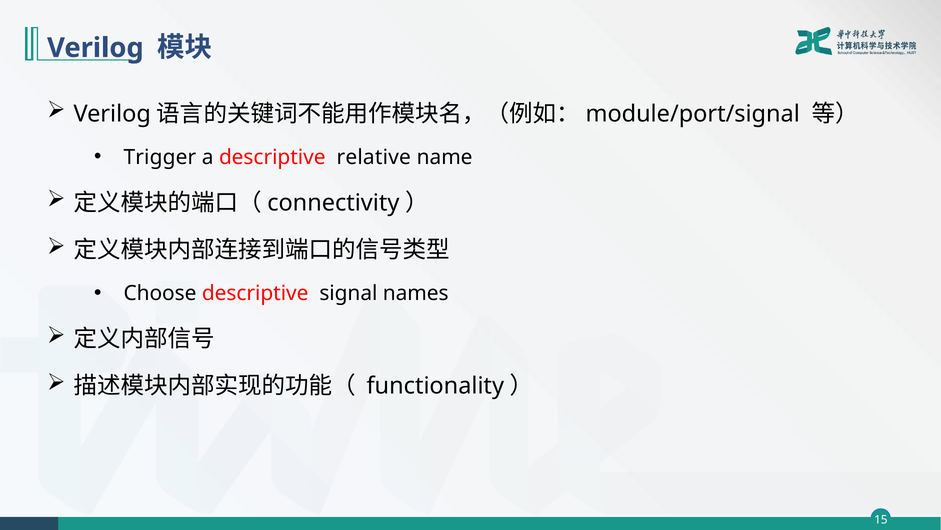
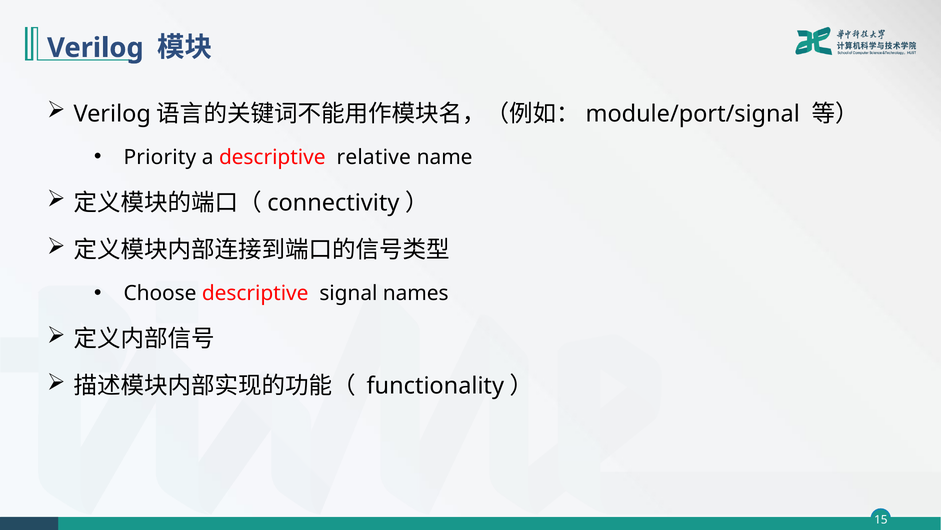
Trigger: Trigger -> Priority (160, 157)
